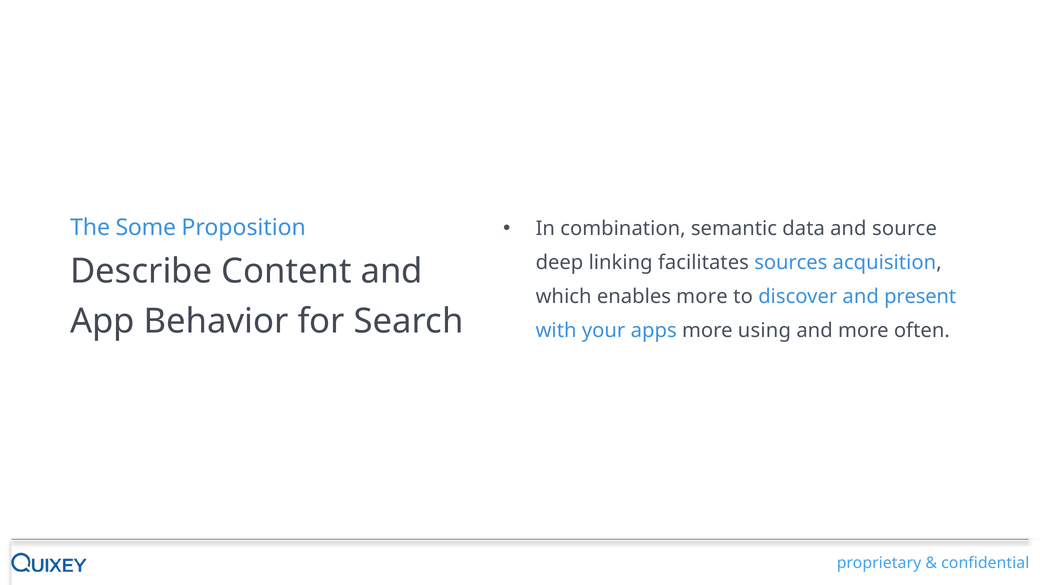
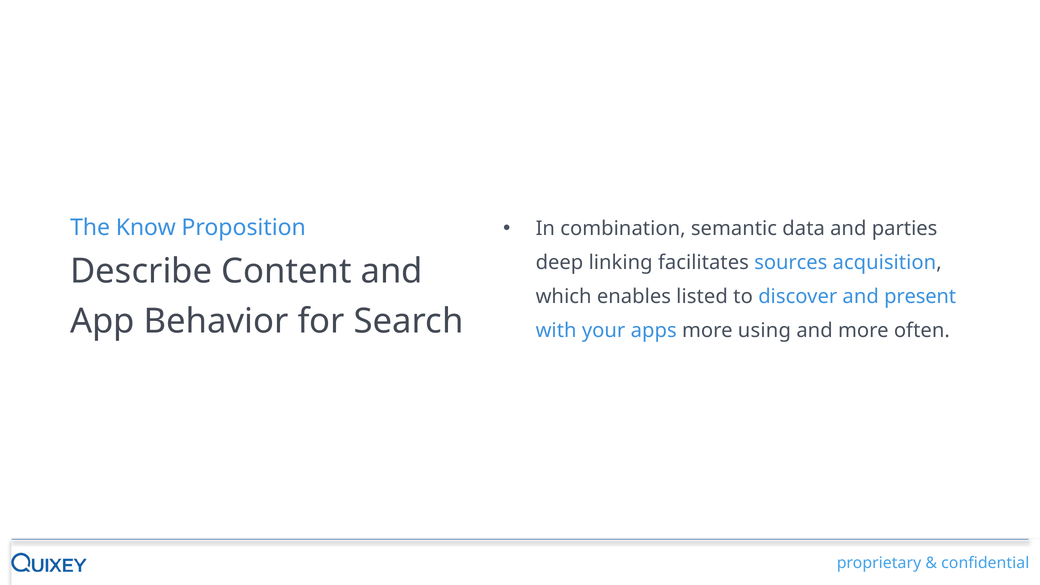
source: source -> parties (905, 228)
Some: Some -> Know (146, 228)
enables more: more -> listed (702, 296)
